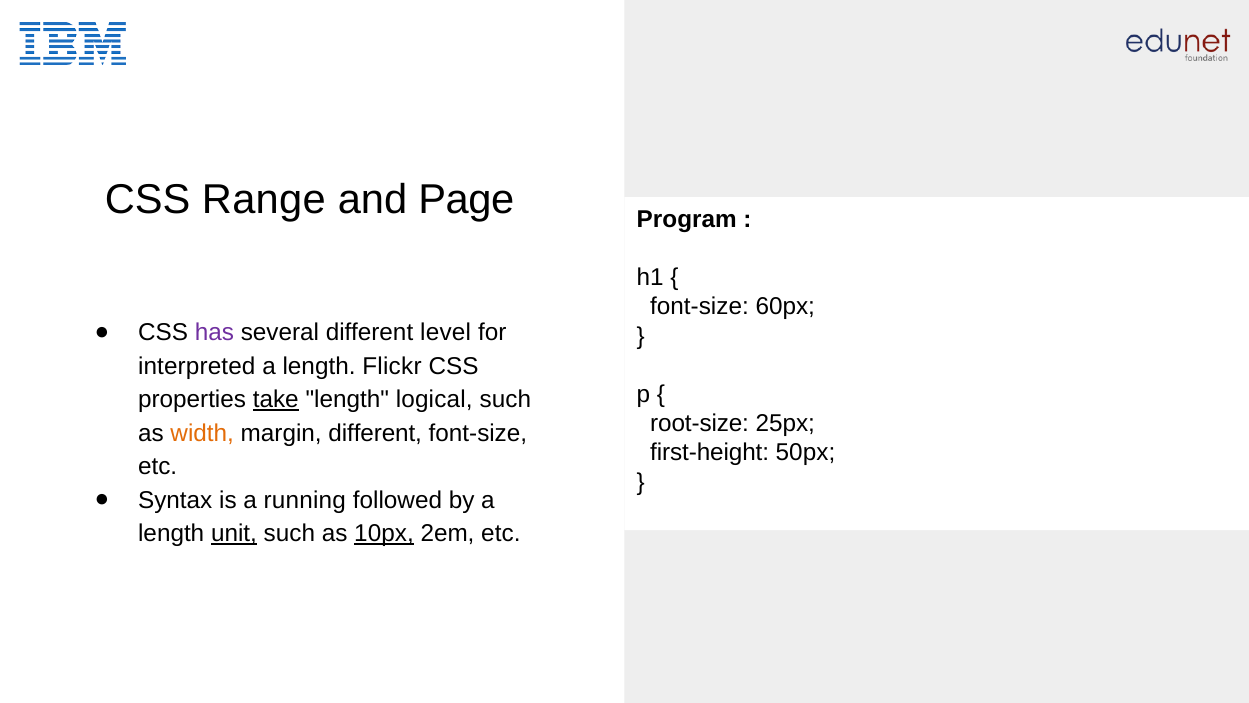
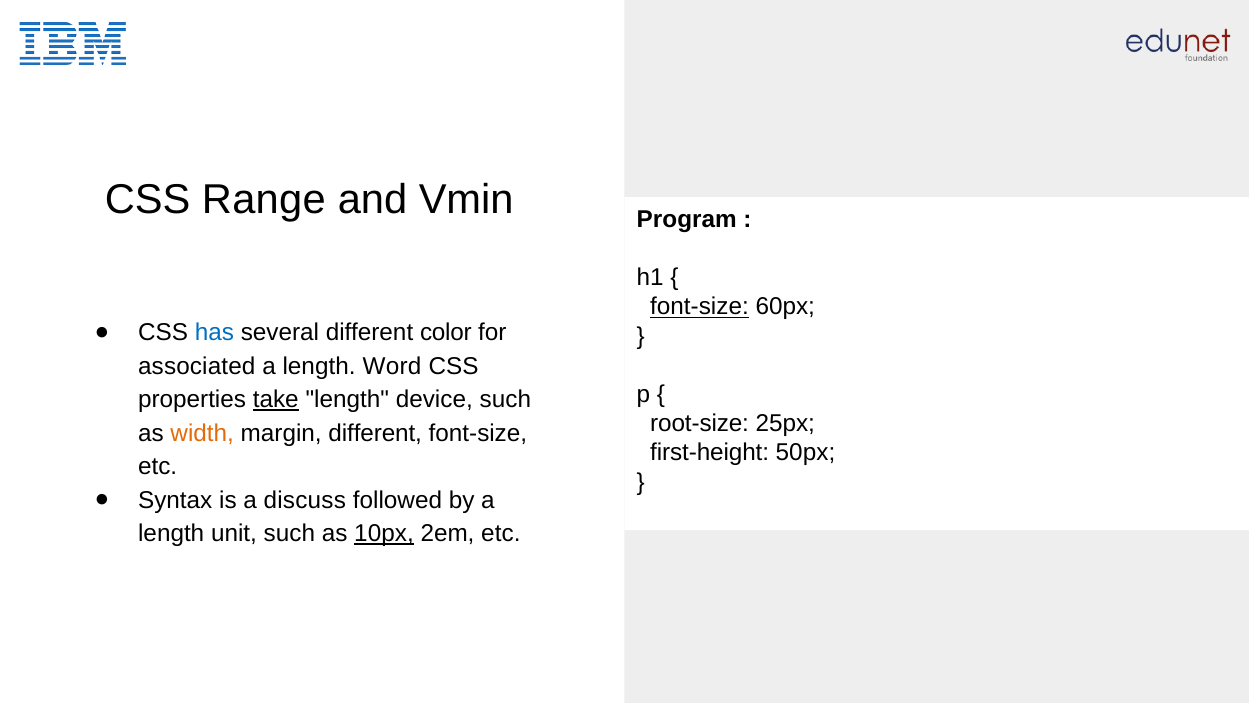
Page: Page -> Vmin (466, 200)
font-size underline: none -> present (700, 307)
has colour: purple -> blue (214, 332)
level: level -> color (446, 332)
interpreted: interpreted -> associated (197, 366)
Flickr: Flickr -> Word (392, 366)
logical: logical -> device (434, 399)
running: running -> discuss (305, 500)
unit underline: present -> none (234, 533)
